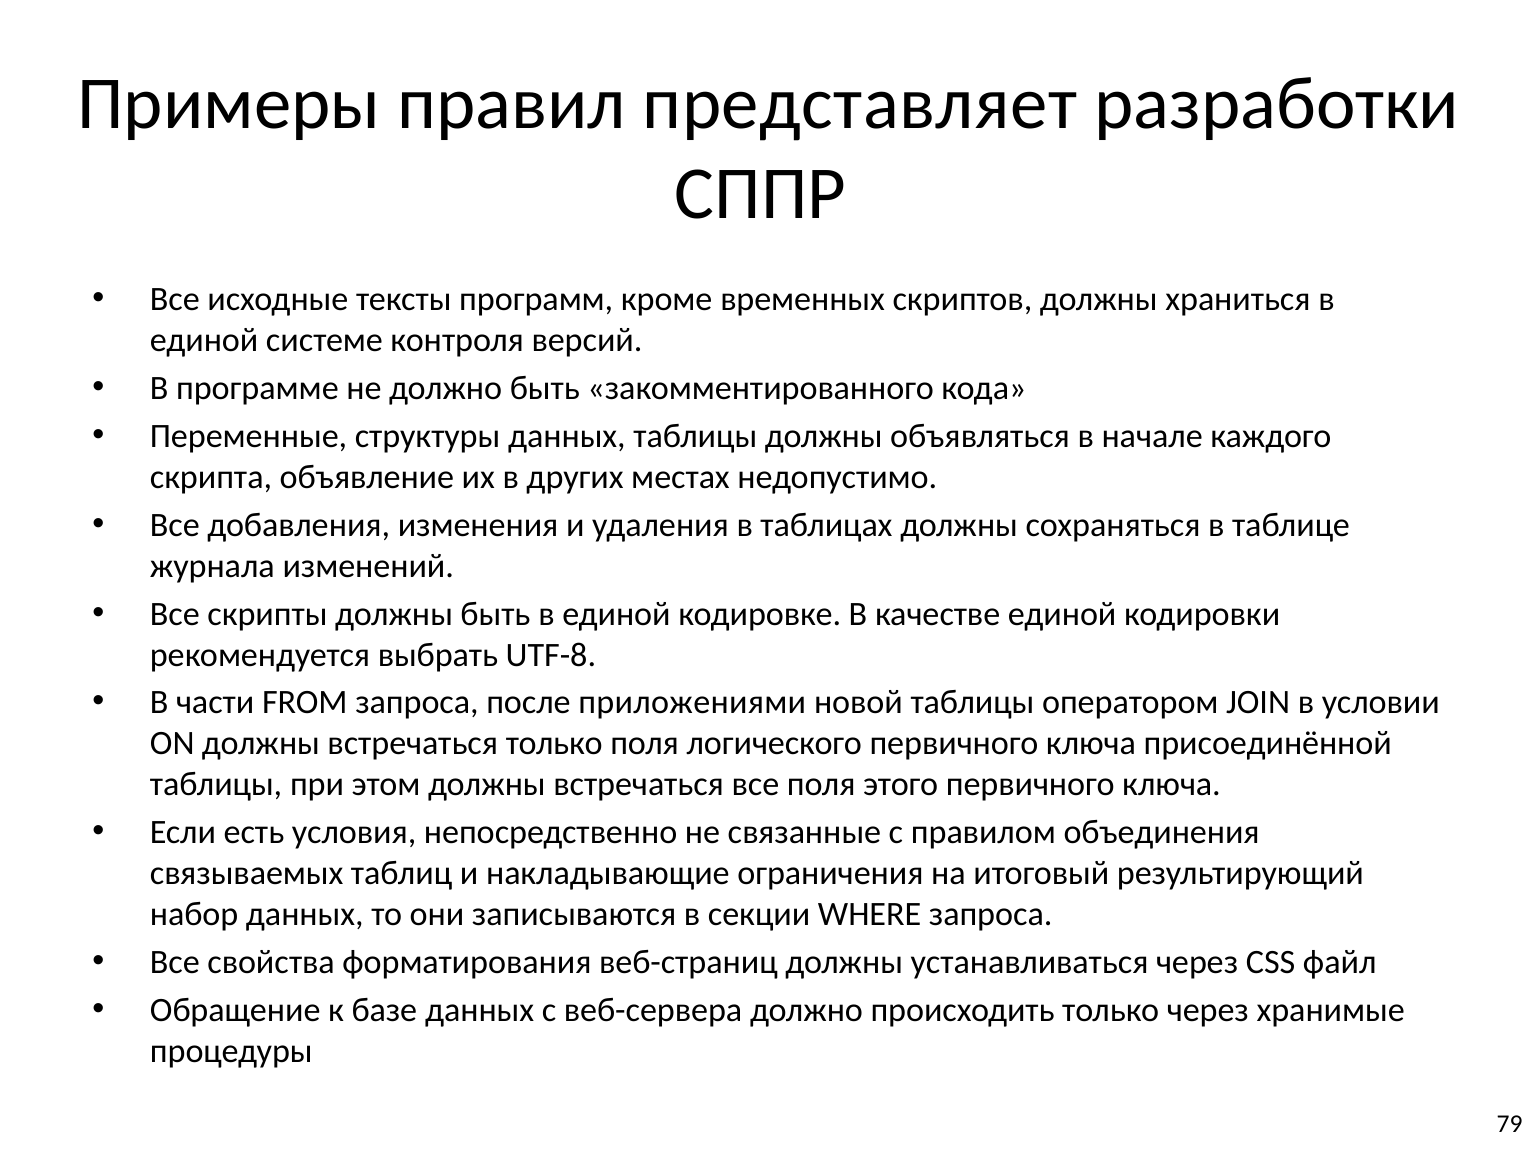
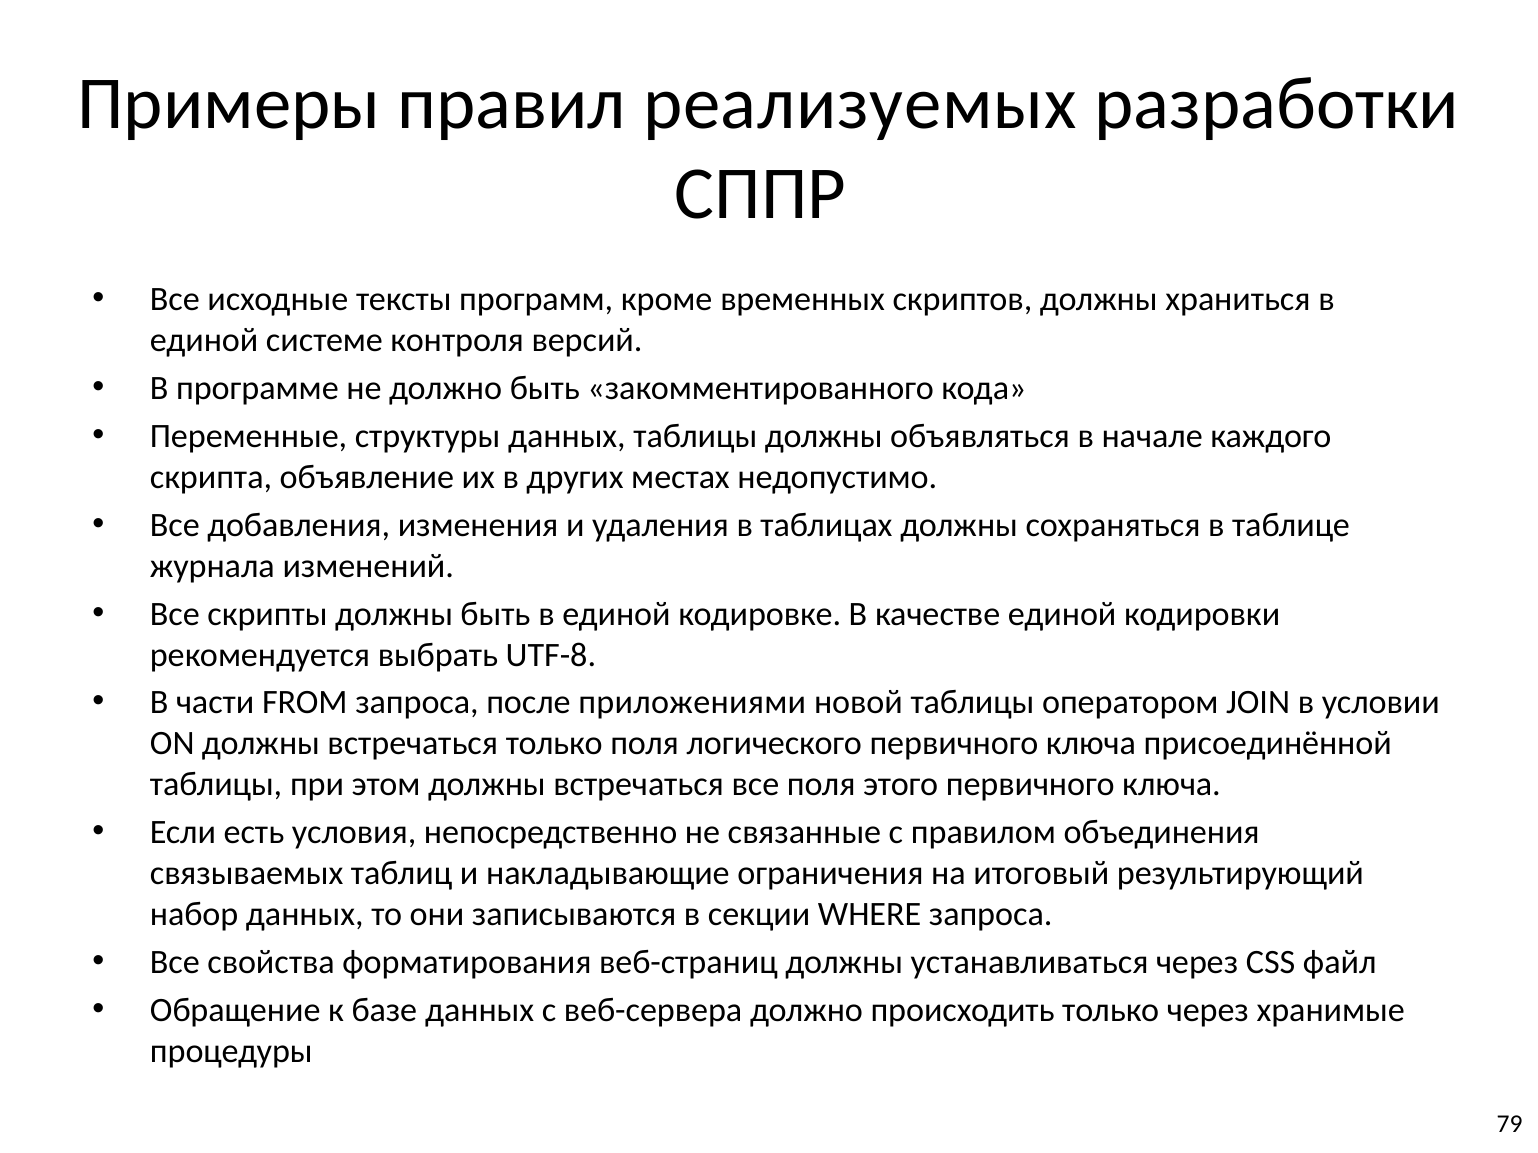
представляет: представляет -> реализуемых (860, 104)
